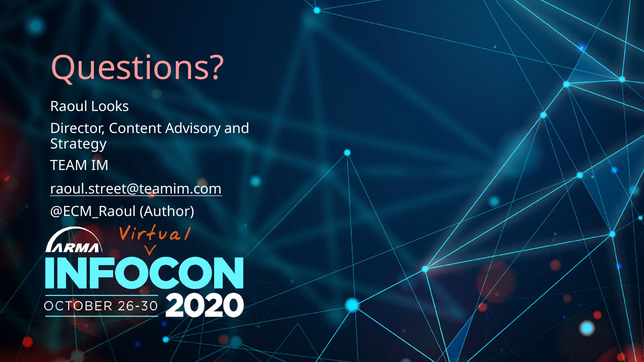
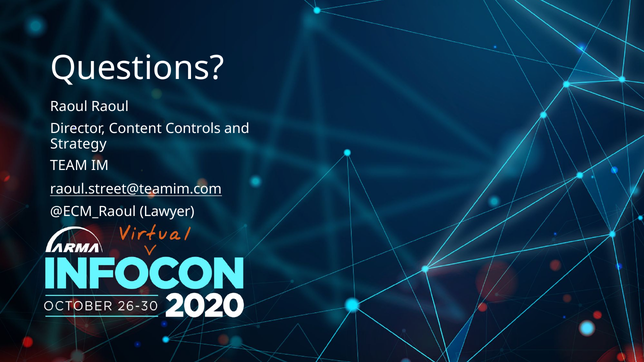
Questions colour: pink -> white (137, 68)
Raoul Looks: Looks -> Raoul (110, 107)
Advisory: Advisory -> Controls (193, 129)
Author: Author -> Lawyer (167, 212)
